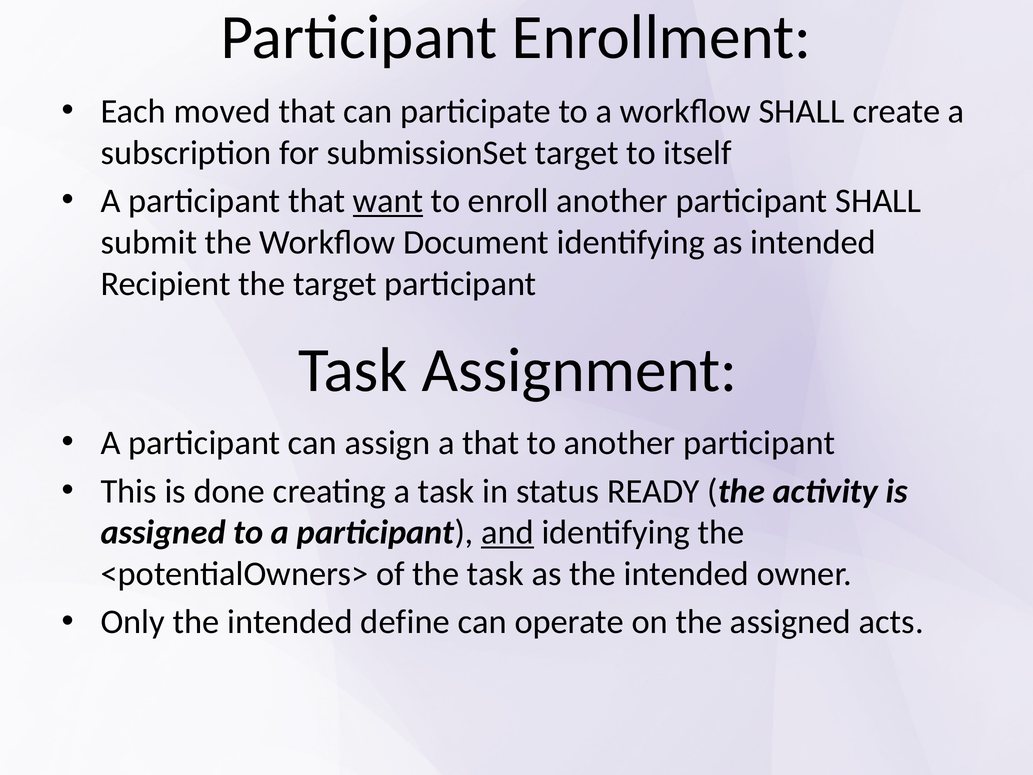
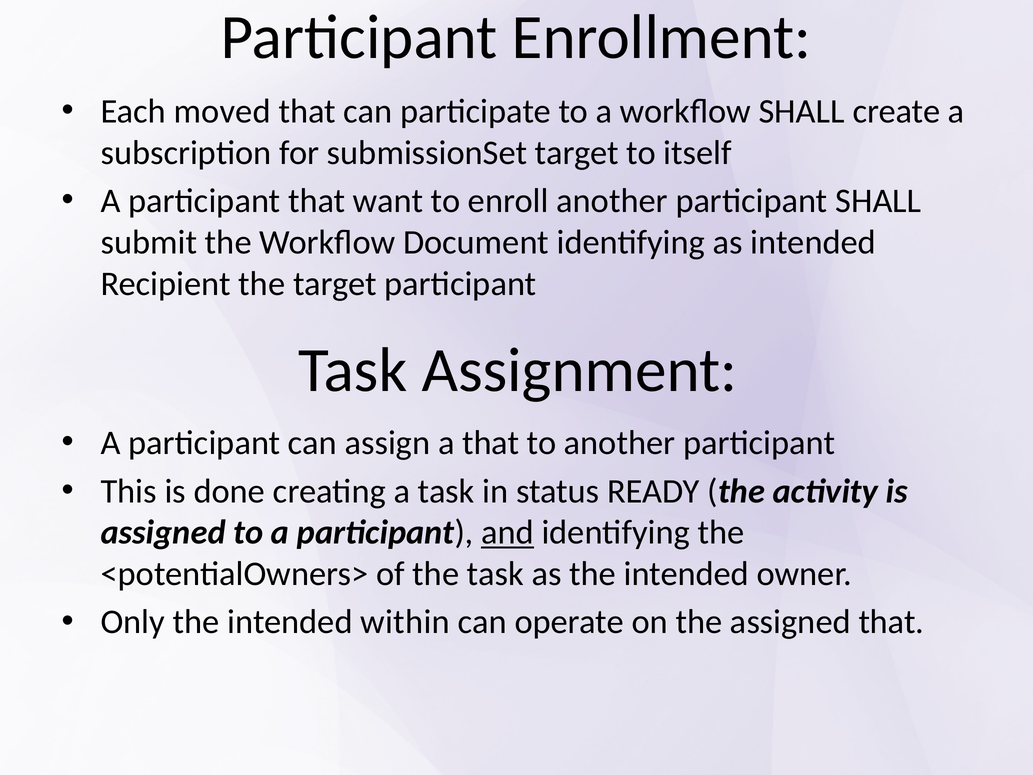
want underline: present -> none (388, 201)
define: define -> within (405, 622)
assigned acts: acts -> that (891, 622)
